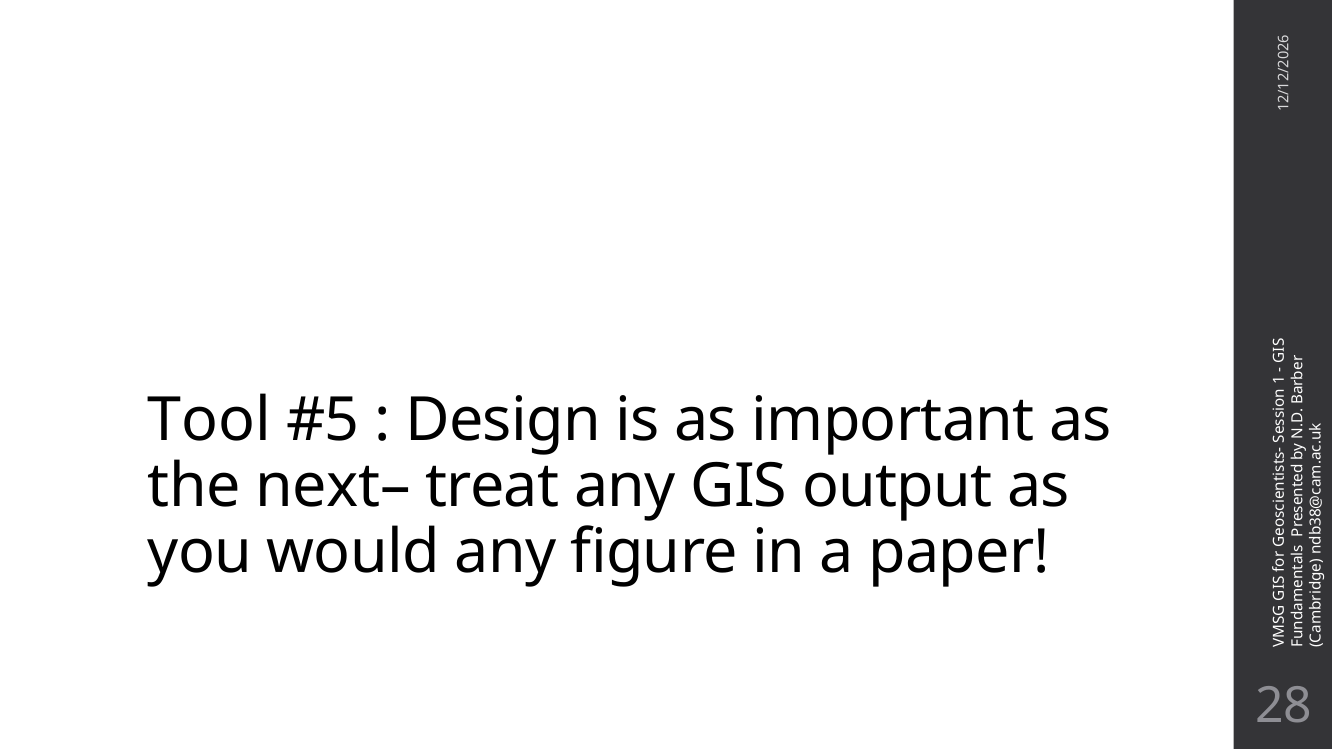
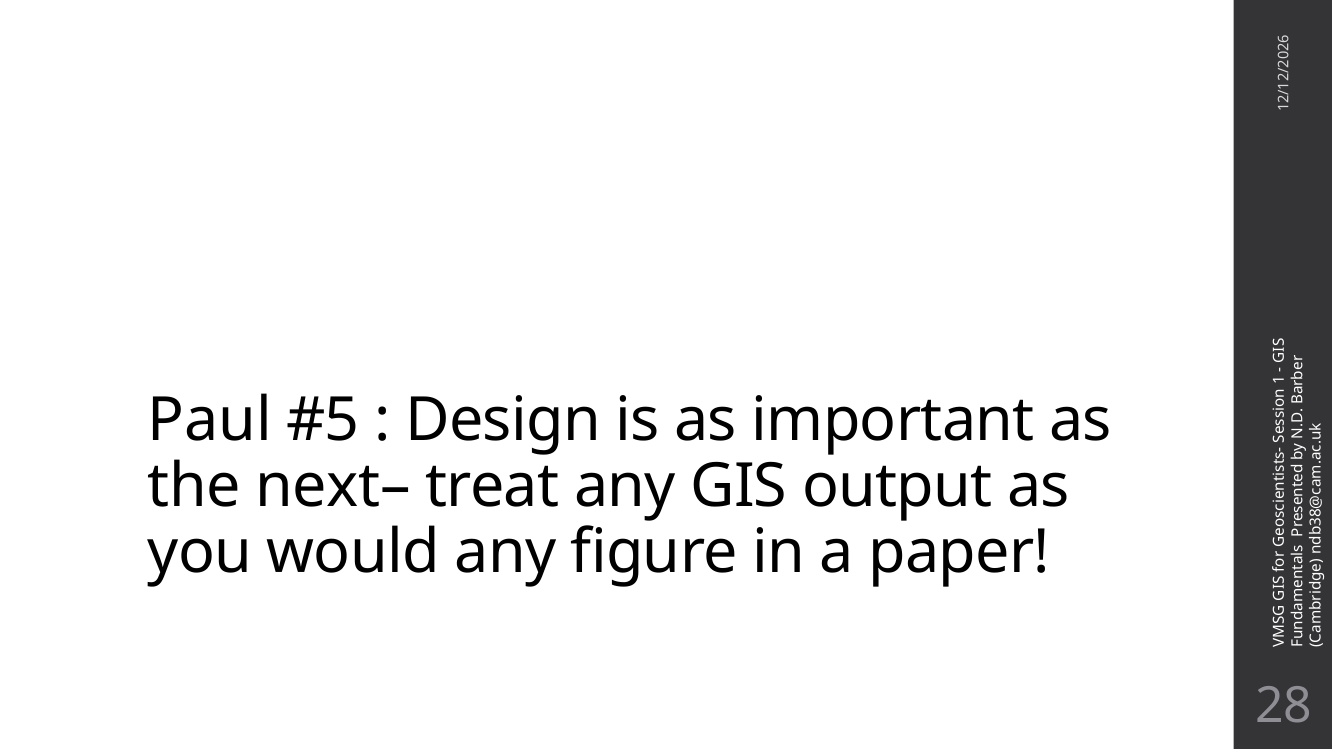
Tool: Tool -> Paul (210, 421)
